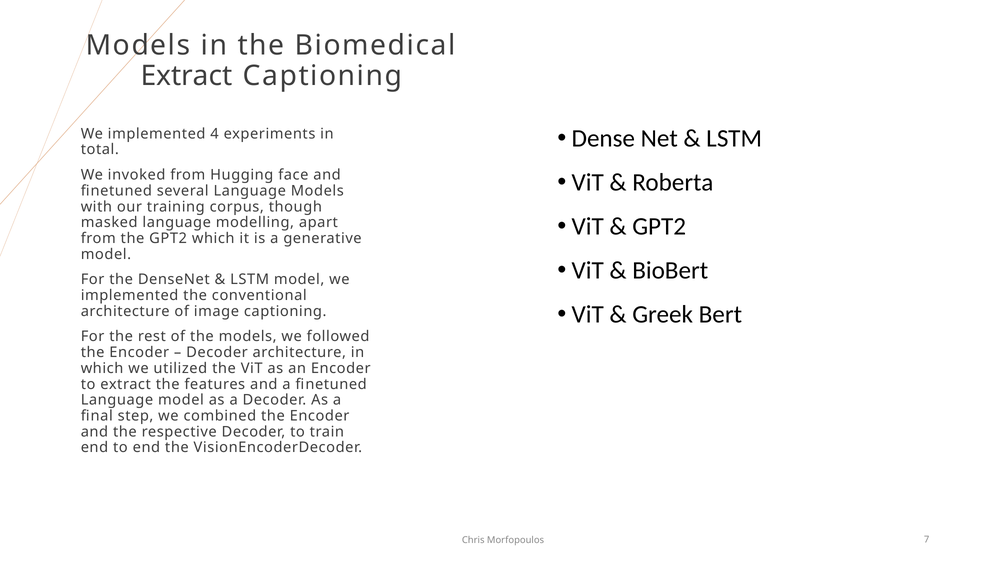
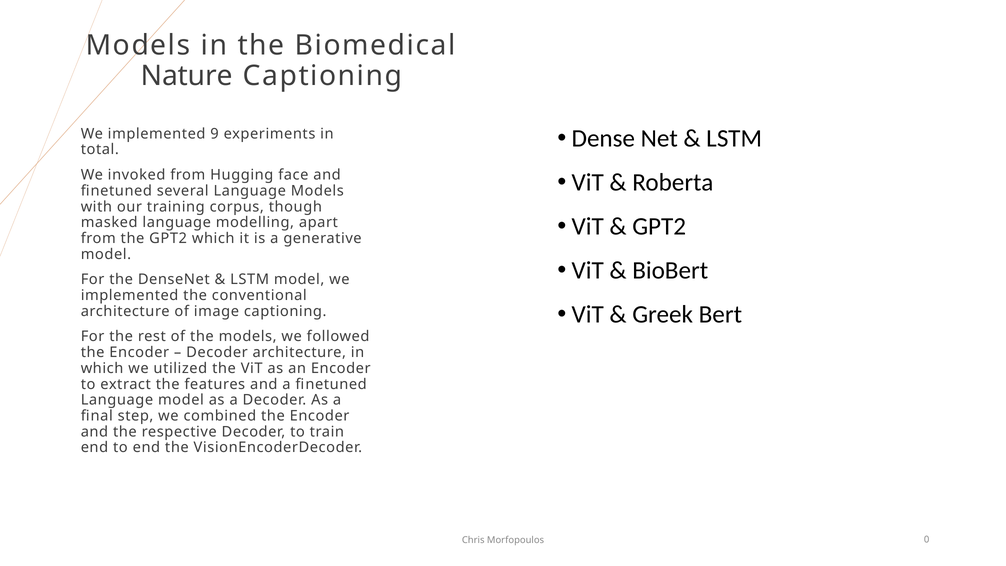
Extract: Extract -> Nature (187, 76)
4: 4 -> 9 (215, 134)
7: 7 -> 0 (927, 539)
